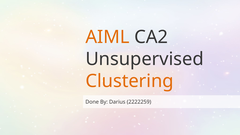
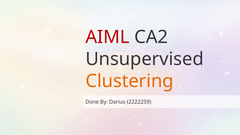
AIML colour: orange -> red (107, 37)
